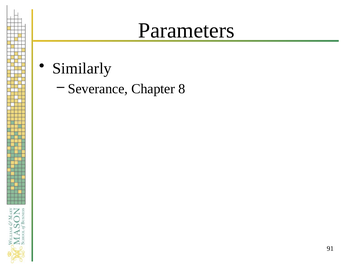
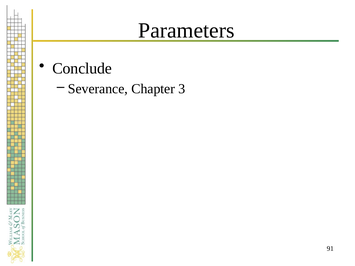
Similarly: Similarly -> Conclude (82, 69)
8: 8 -> 3 (182, 89)
